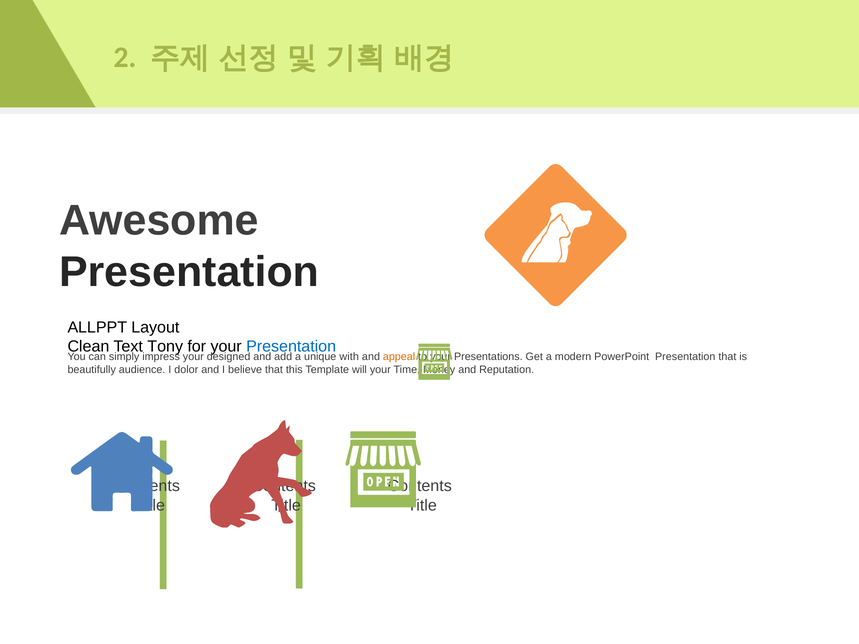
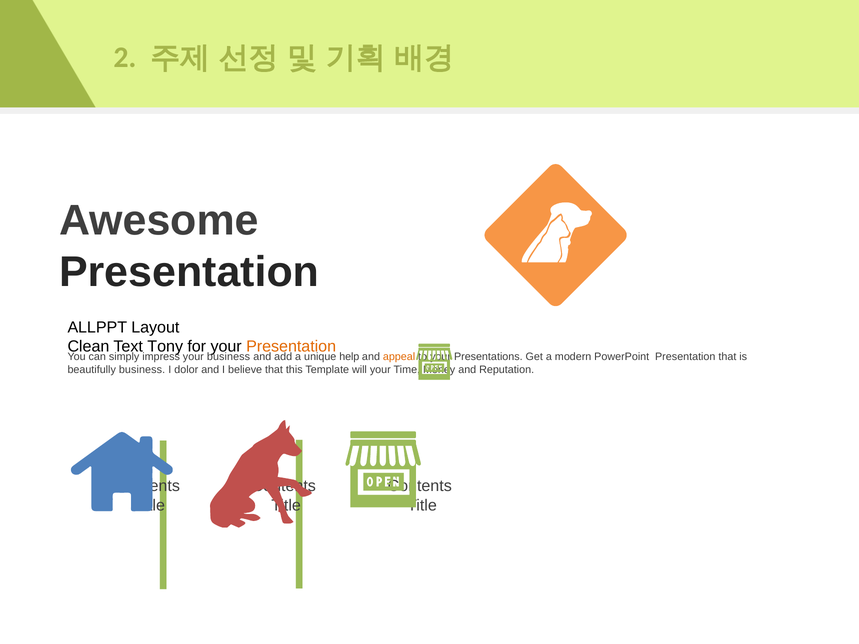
Presentation colour: blue -> orange (291, 347)
your designed: designed -> business (229, 357)
with: with -> help (349, 357)
beautifully audience: audience -> business (142, 370)
